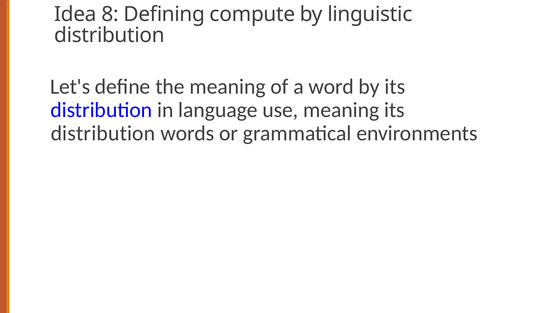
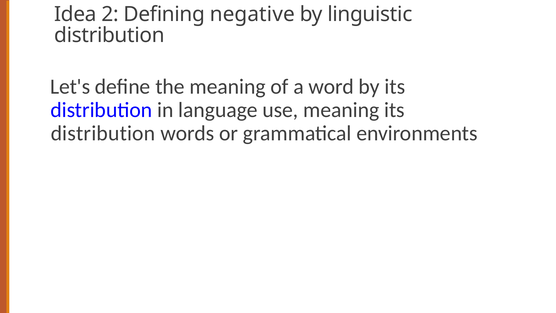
8: 8 -> 2 (110, 14)
compute: compute -> negative (252, 14)
